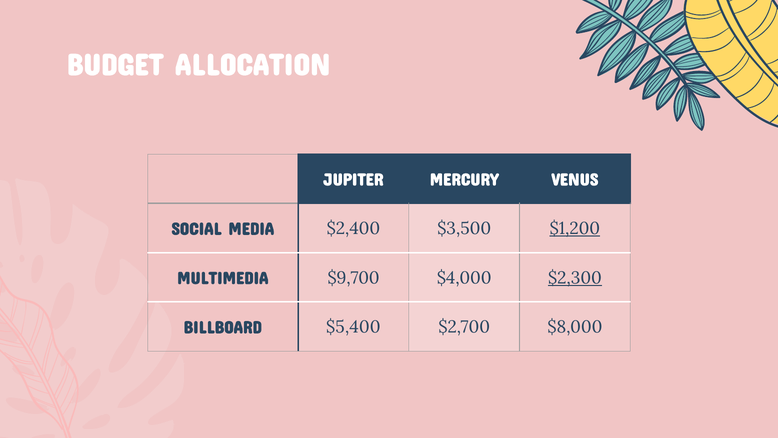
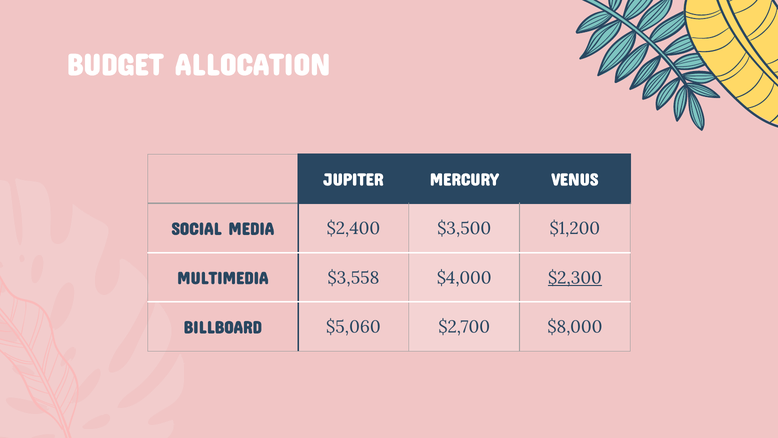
$1,200 underline: present -> none (575, 228)
$9,700: $9,700 -> $3,558 (353, 278)
$5,400: $5,400 -> $5,060 (353, 327)
